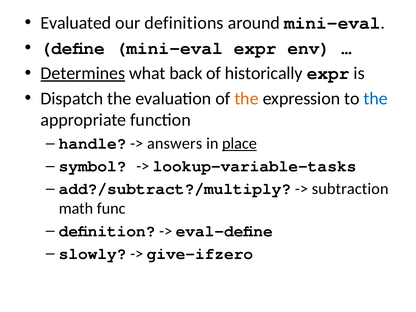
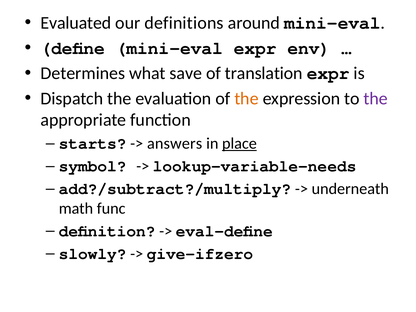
Determines underline: present -> none (83, 73)
back: back -> save (186, 73)
historically: historically -> translation (264, 73)
the colour: blue -> purple (376, 99)
handle: handle -> starts (93, 144)
lookup-variable-tasks: lookup-variable-tasks -> lookup-variable-needs (255, 166)
subtraction: subtraction -> underneath (350, 189)
